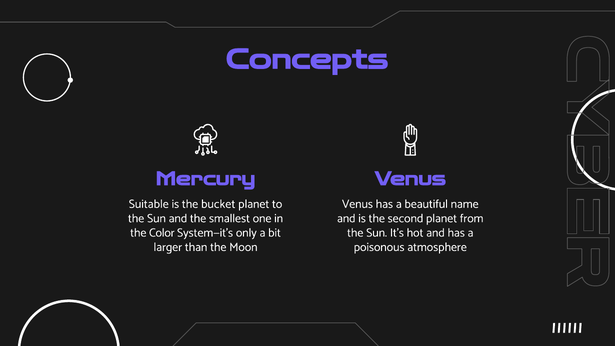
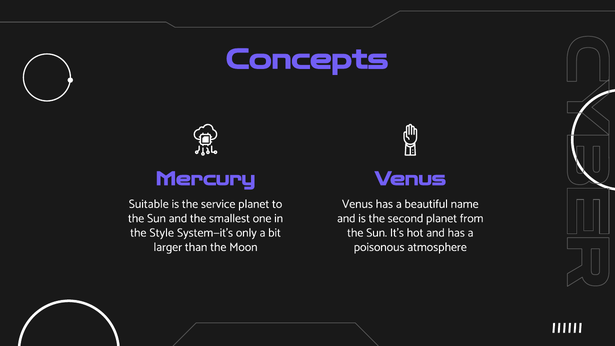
bucket: bucket -> service (218, 204)
Color: Color -> Style (162, 233)
